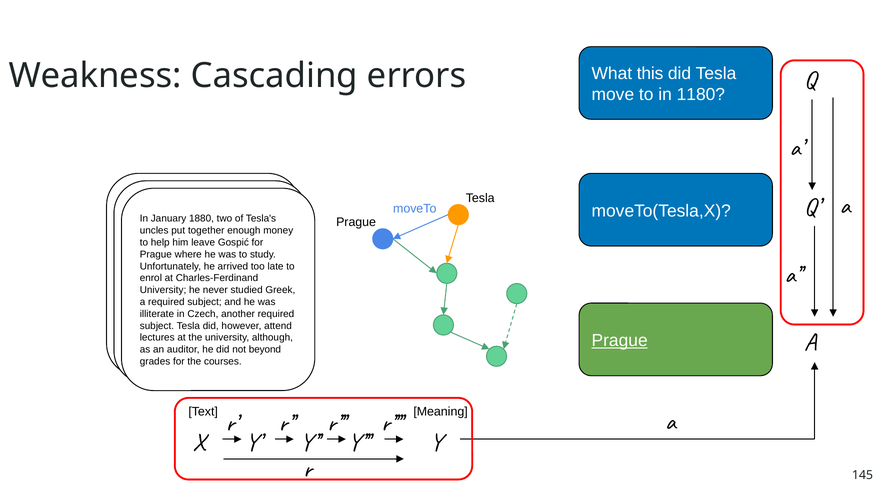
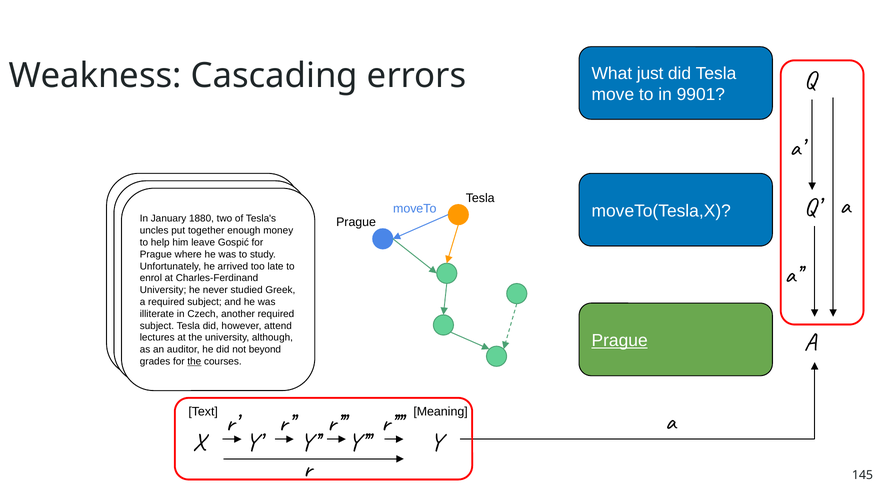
this: this -> just (650, 74)
1180: 1180 -> 9901 (701, 95)
the underline: none -> present (194, 361)
